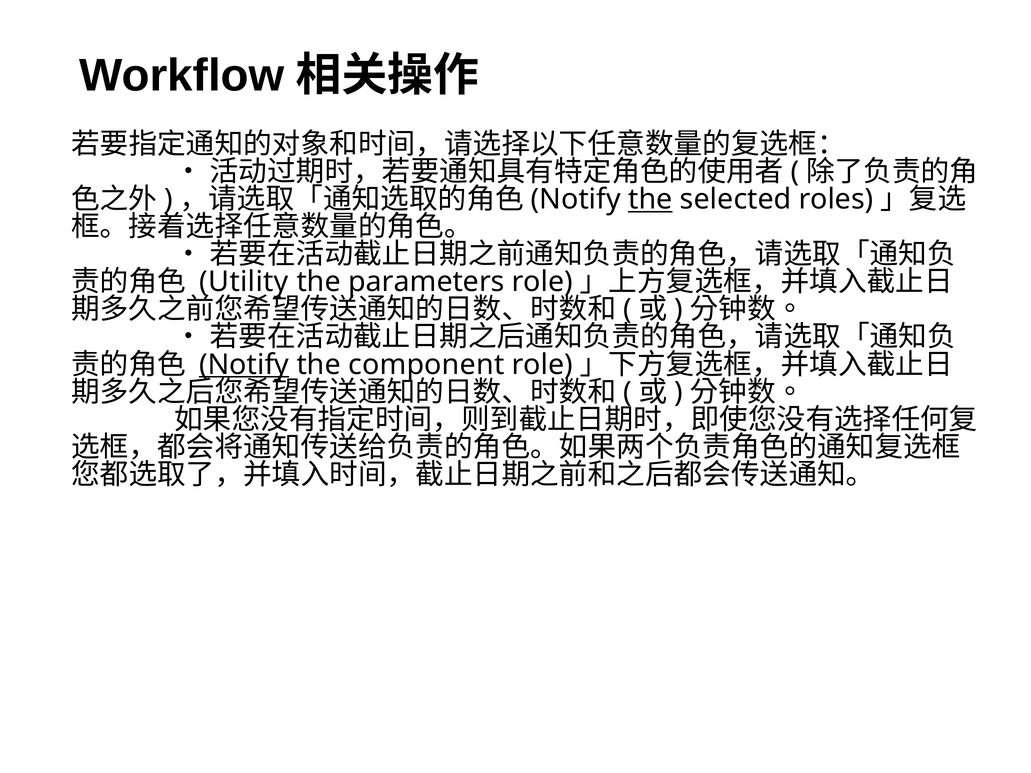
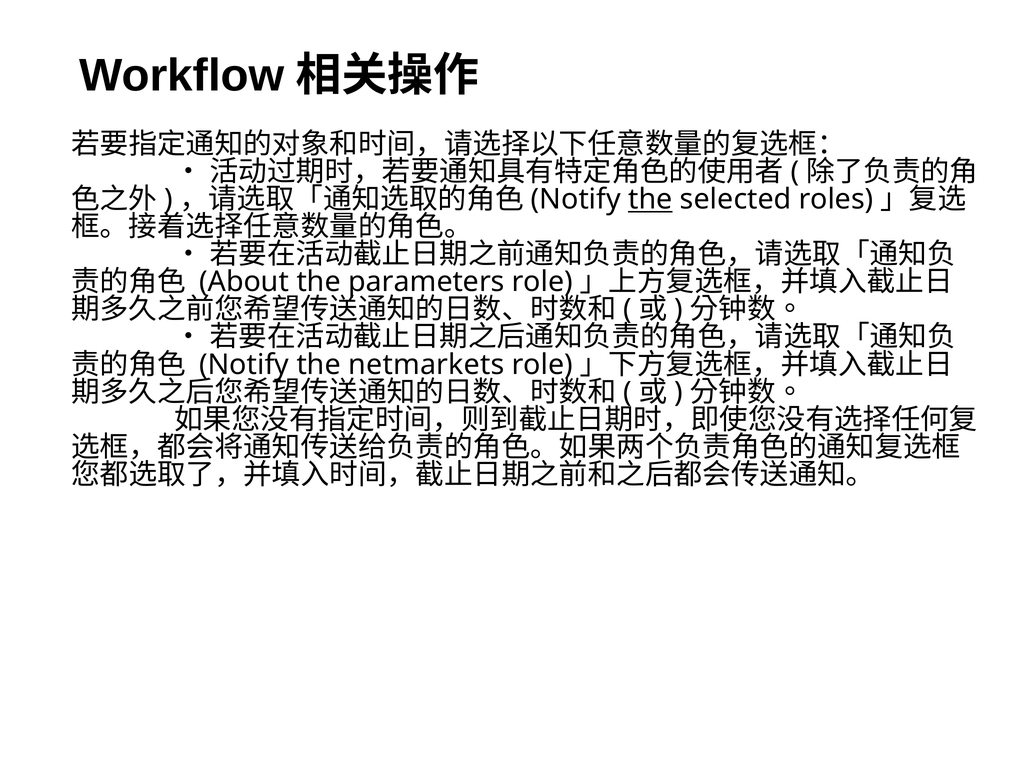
Utility: Utility -> About (244, 282)
Notify underline: present -> none (244, 365)
component: component -> netmarkets (426, 365)
